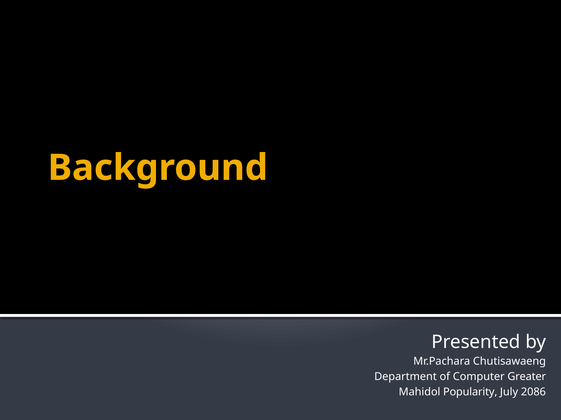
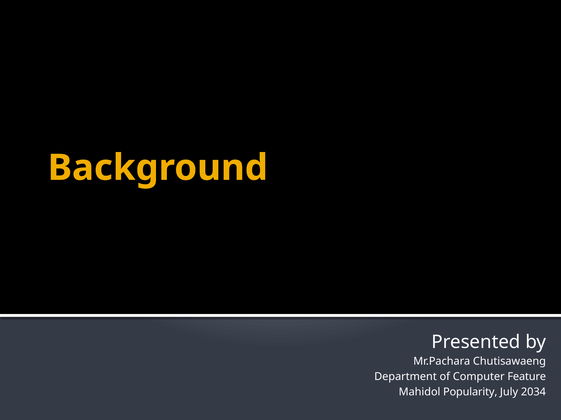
Greater: Greater -> Feature (527, 377)
2086: 2086 -> 2034 (533, 393)
